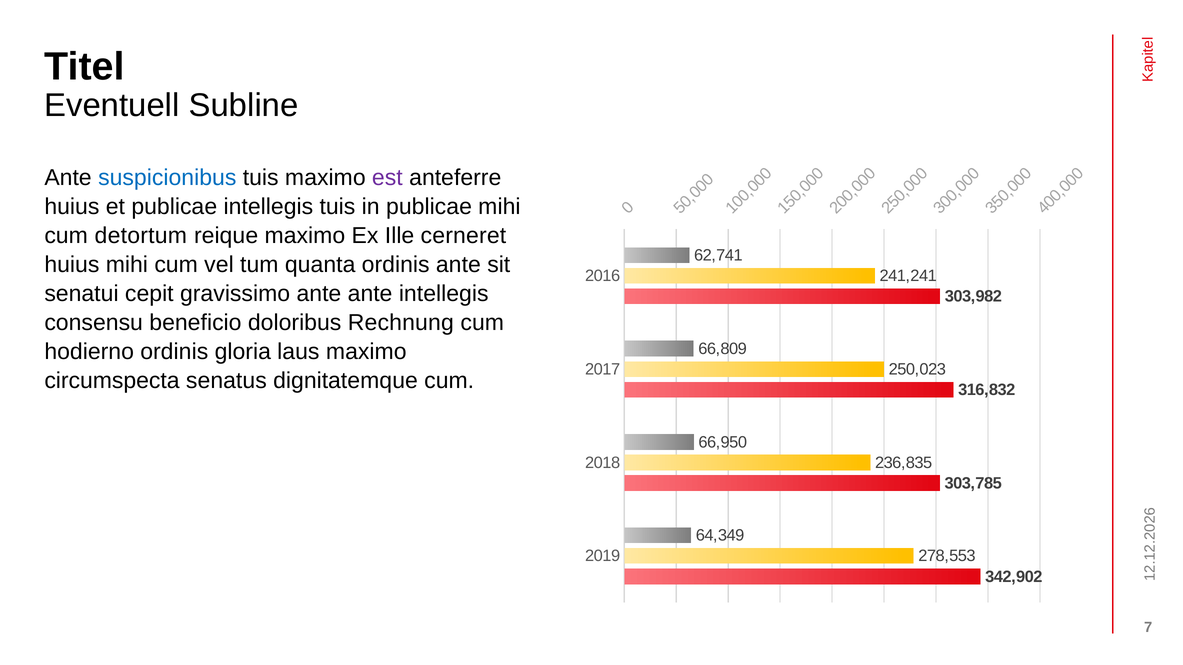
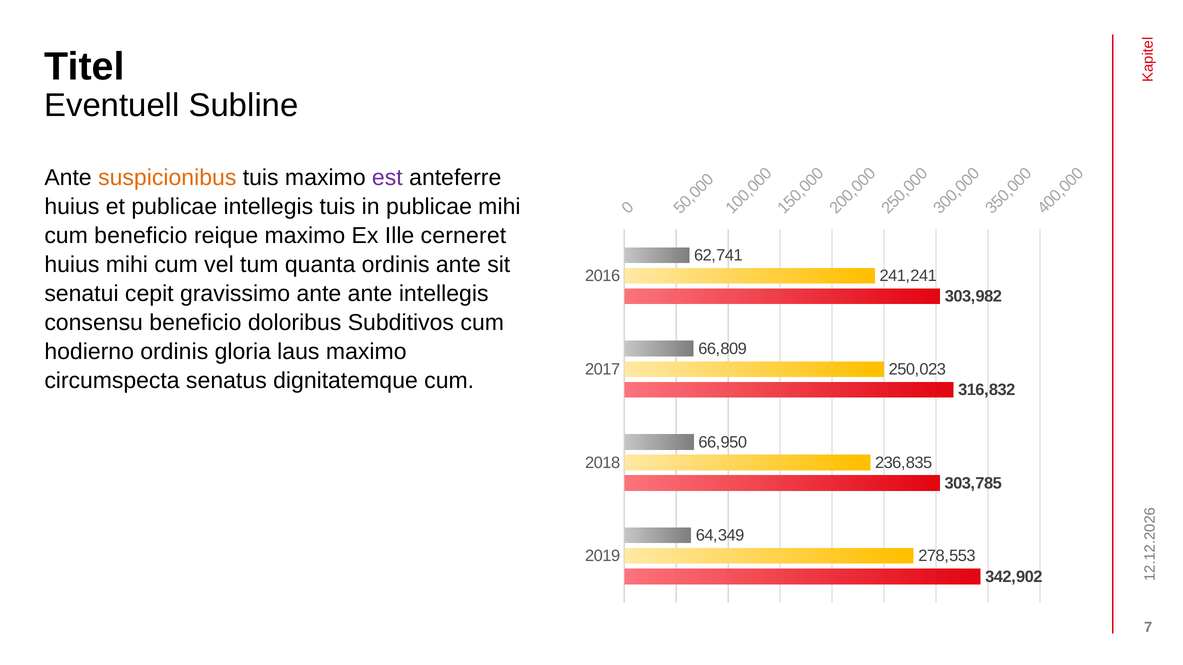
suspicionibus colour: blue -> orange (167, 178)
cum detortum: detortum -> beneficio (141, 236)
Rechnung: Rechnung -> Subditivos (401, 323)
